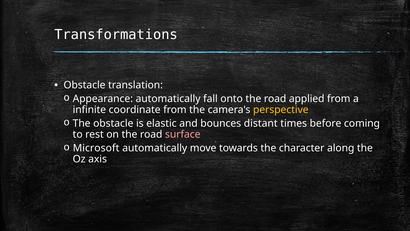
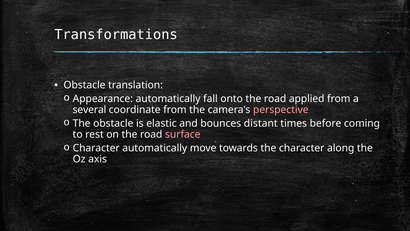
infinite: infinite -> several (89, 110)
perspective colour: yellow -> pink (281, 110)
Microsoft: Microsoft -> Character (96, 148)
